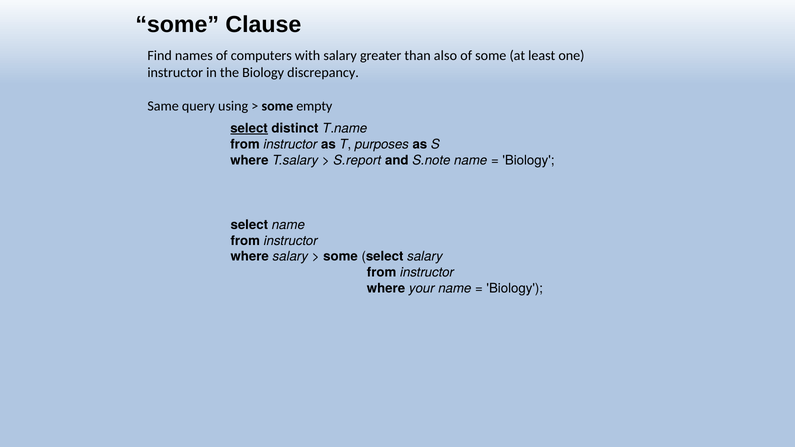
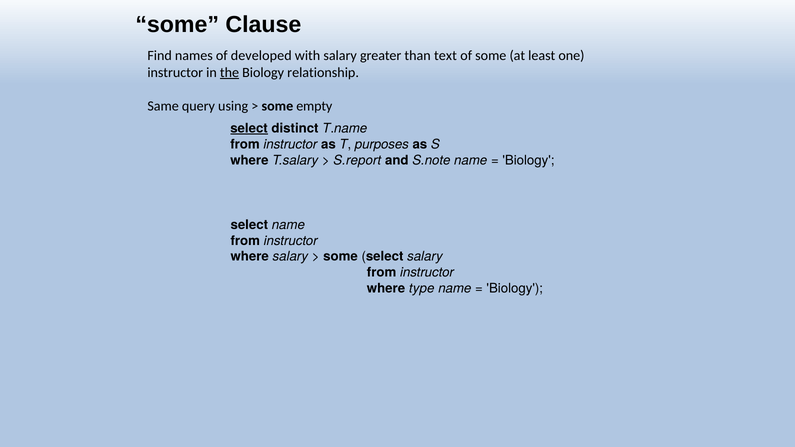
computers: computers -> developed (261, 56)
also: also -> text (445, 56)
the underline: none -> present (230, 73)
discrepancy: discrepancy -> relationship (323, 73)
your: your -> type (422, 289)
